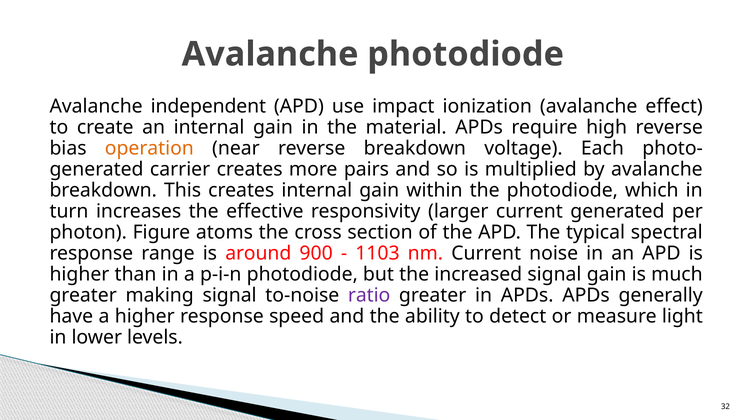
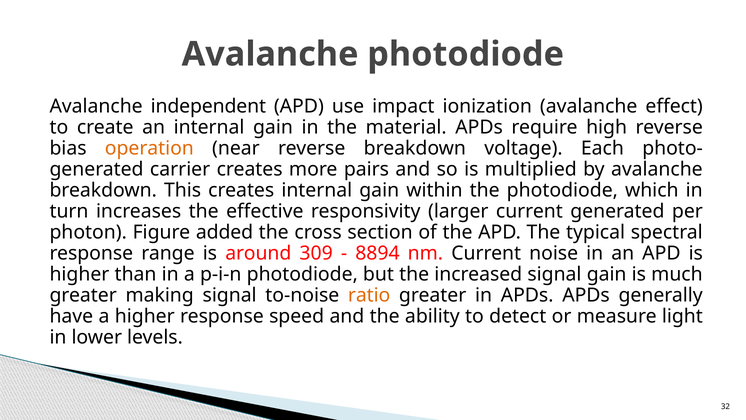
atoms: atoms -> added (225, 232)
900: 900 -> 309 (316, 253)
1103: 1103 -> 8894 (377, 253)
ratio colour: purple -> orange (369, 295)
